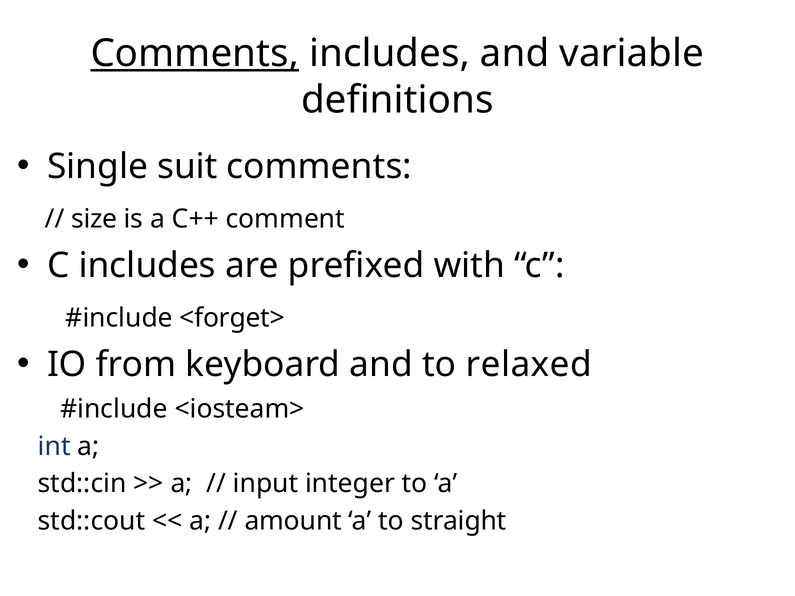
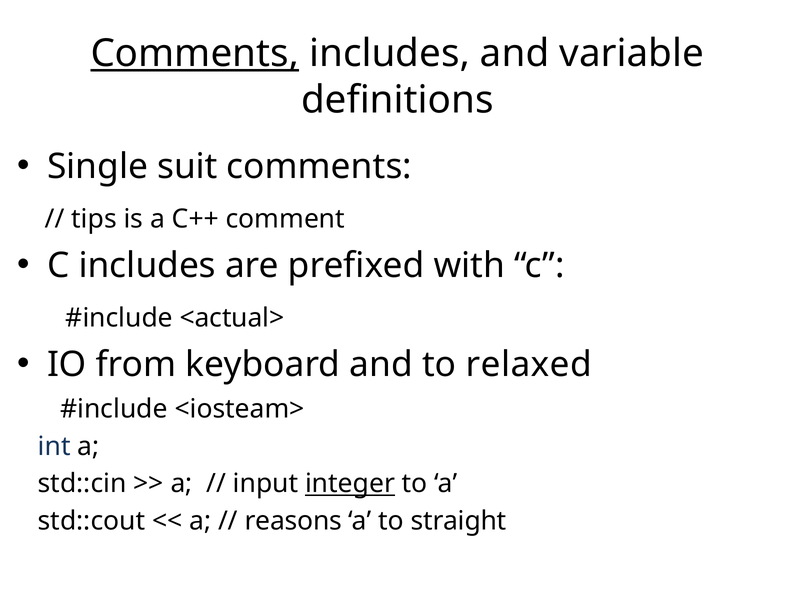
size: size -> tips (94, 219)
<forget>: <forget> -> <actual> (232, 318)
integer underline: none -> present (350, 484)
amount: amount -> reasons (293, 521)
